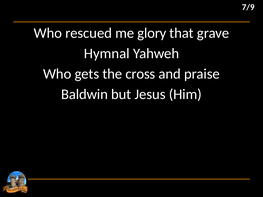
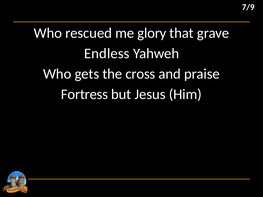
Hymnal: Hymnal -> Endless (107, 54)
Baldwin: Baldwin -> Fortress (85, 94)
